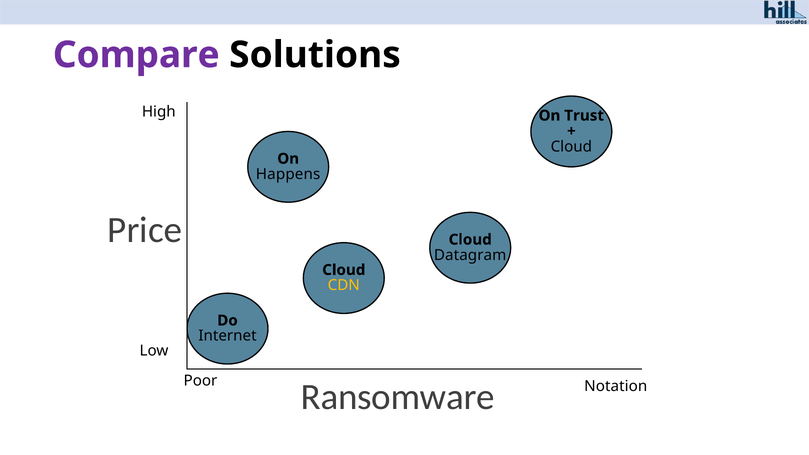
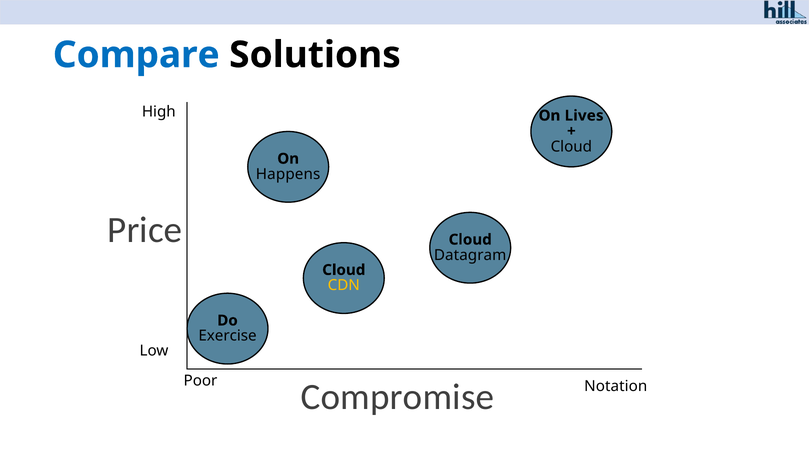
Compare colour: purple -> blue (136, 55)
Trust: Trust -> Lives (584, 116)
Internet: Internet -> Exercise (228, 336)
Ransomware: Ransomware -> Compromise (397, 397)
